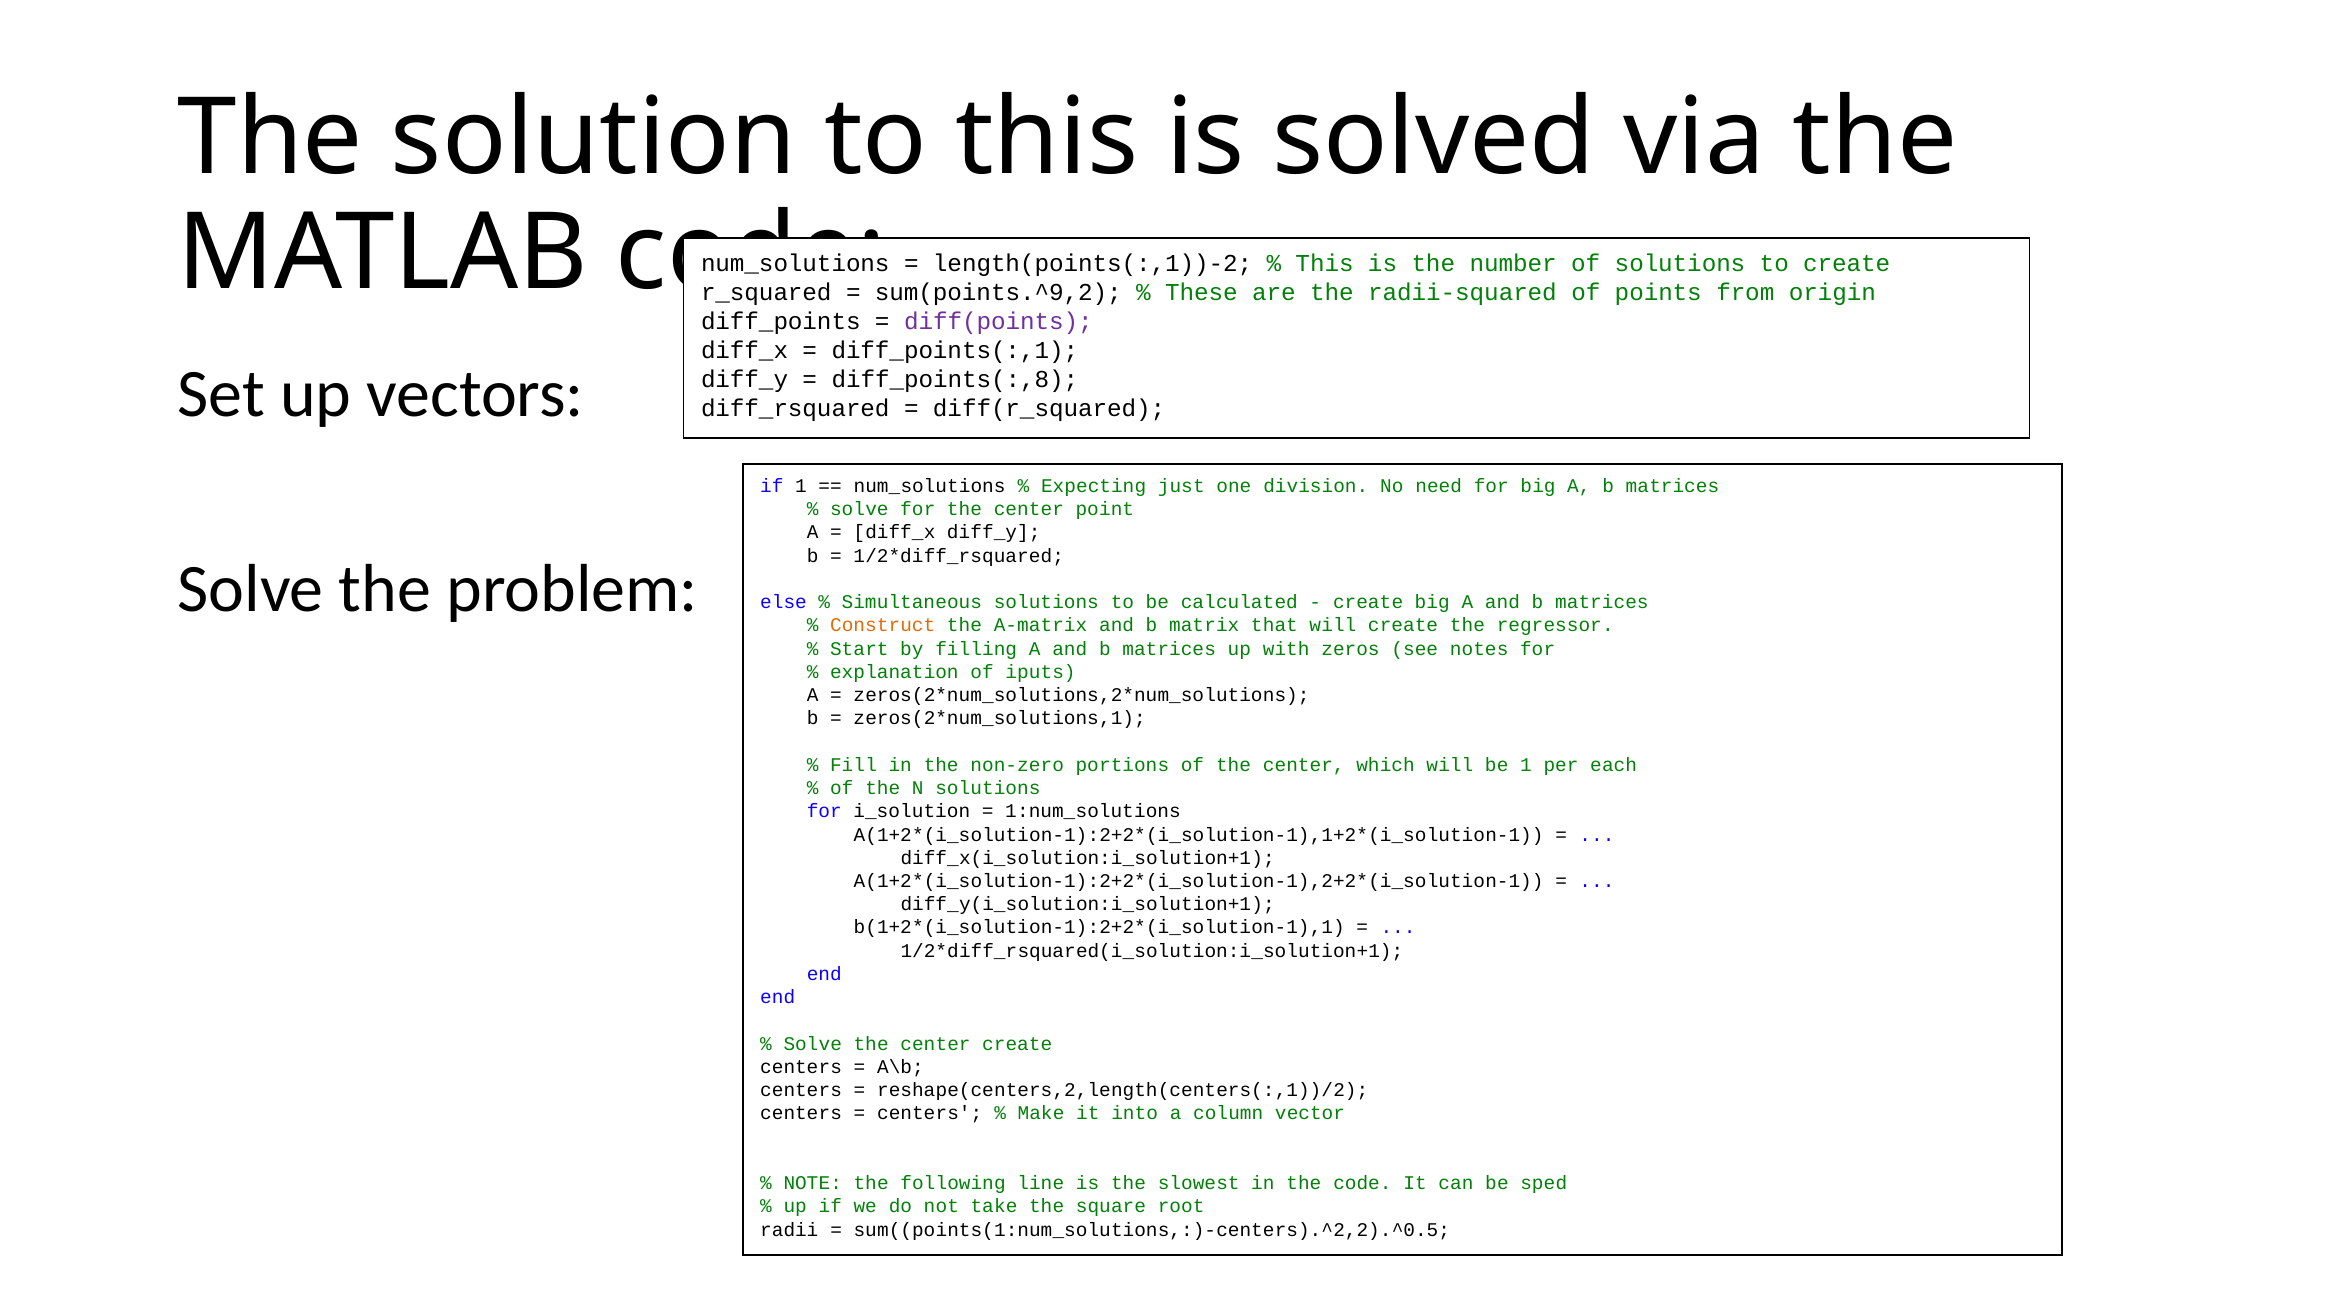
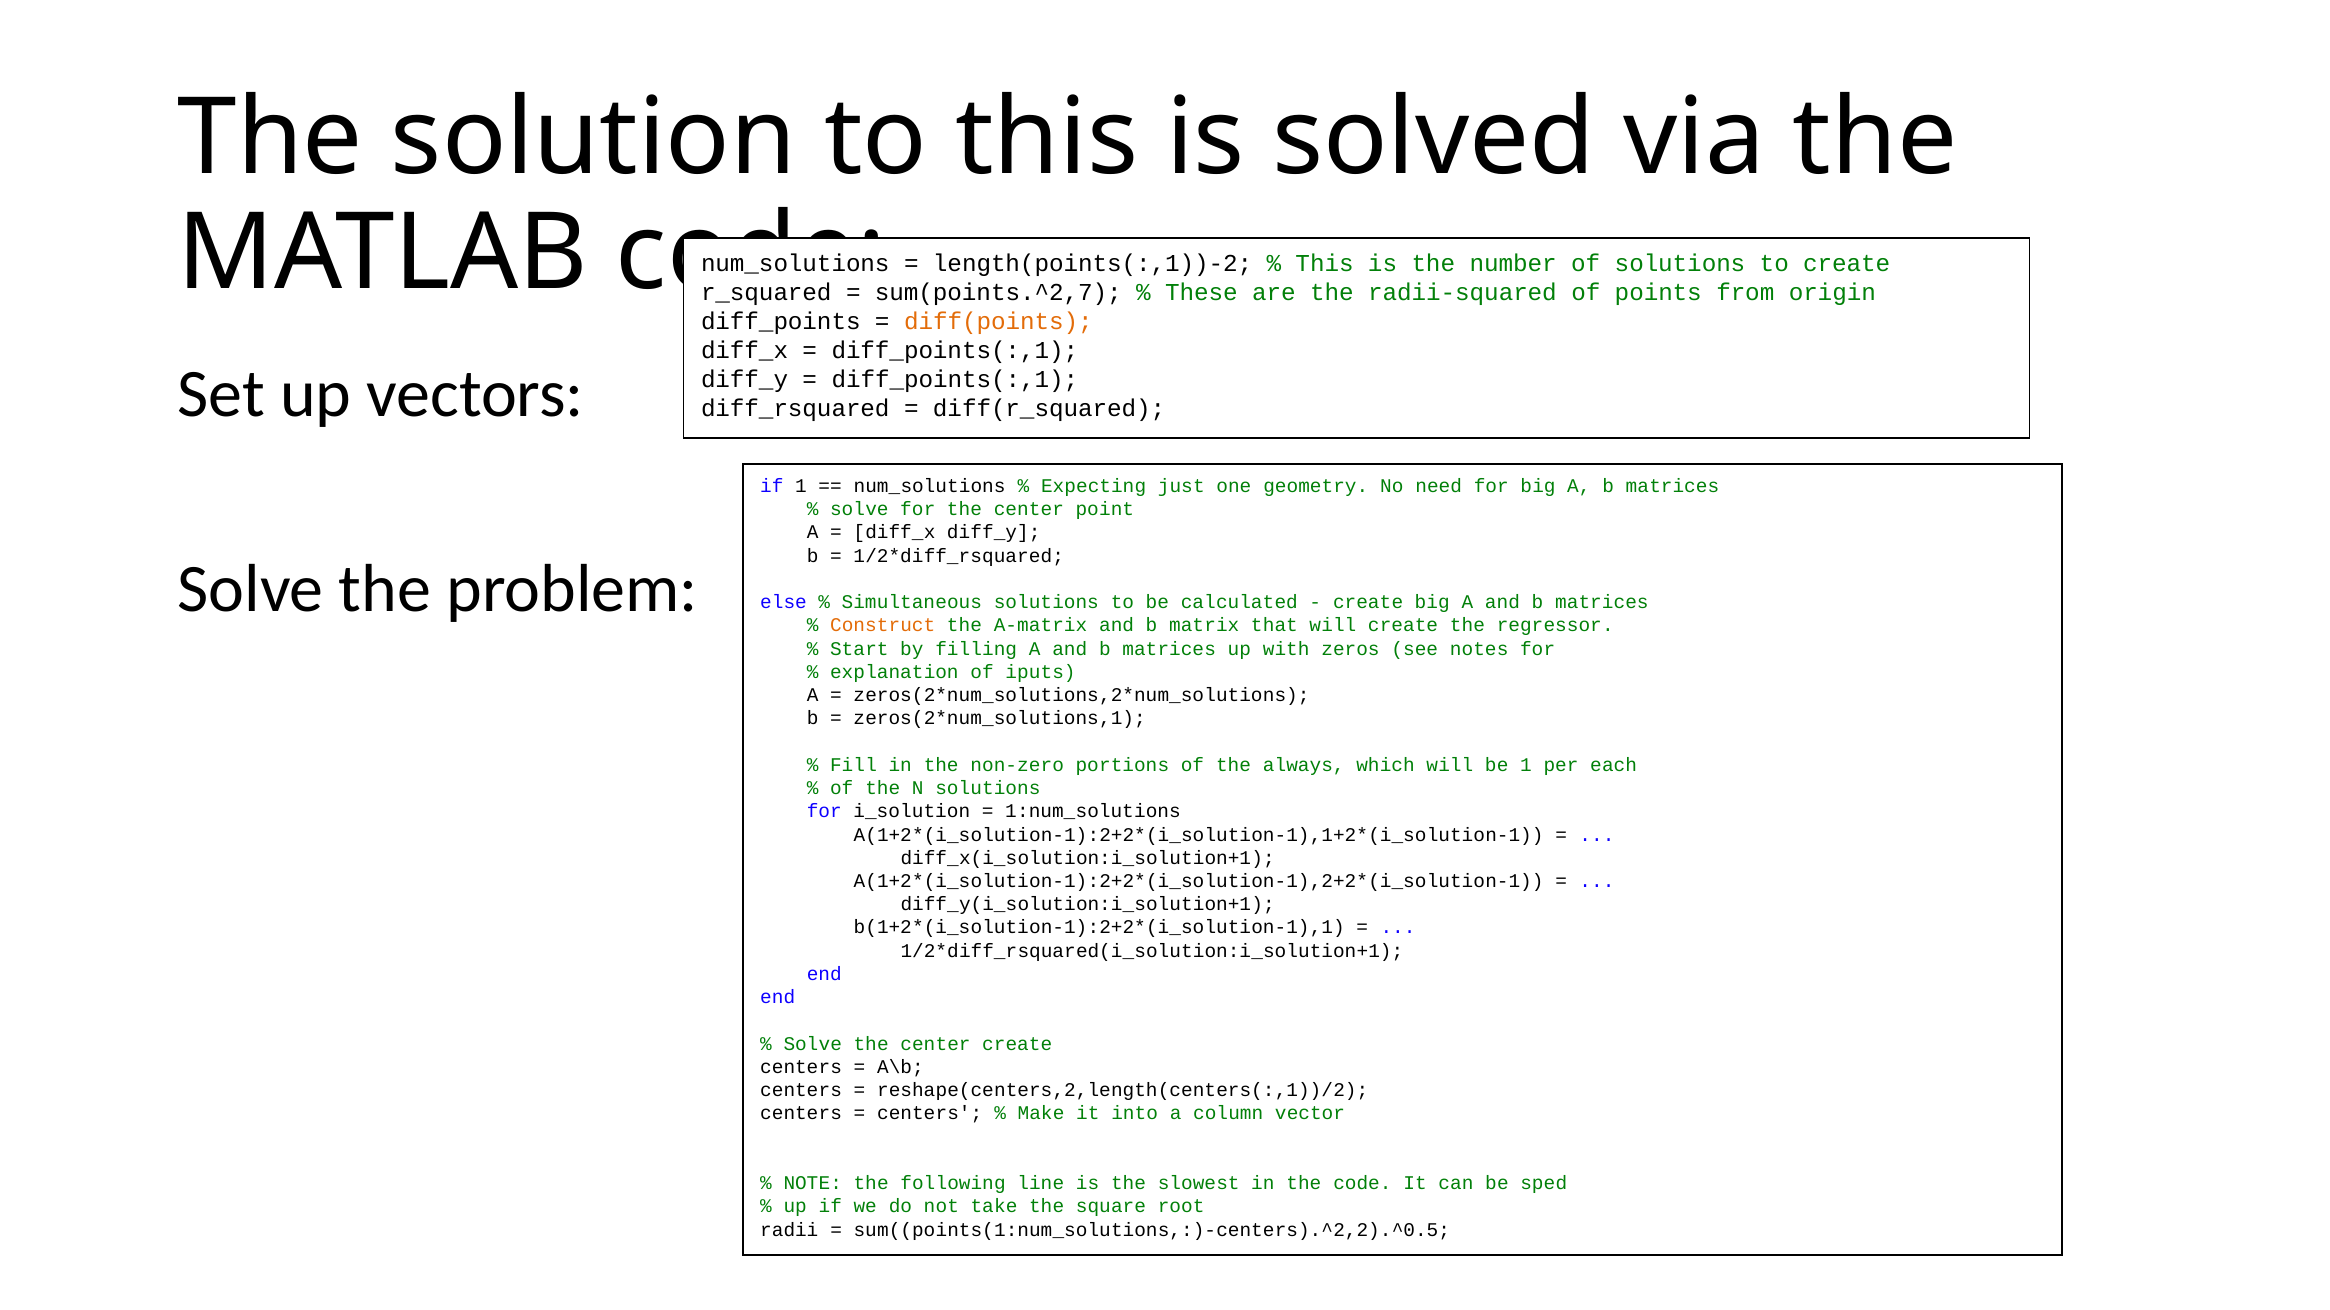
sum(points.^9,2: sum(points.^9,2 -> sum(points.^2,7 (998, 292)
diff(points colour: purple -> orange (998, 321)
diff_points(:,8: diff_points(:,8 -> diff_points(:,1 (955, 380)
division: division -> geometry (1316, 486)
of the center: center -> always (1304, 765)
